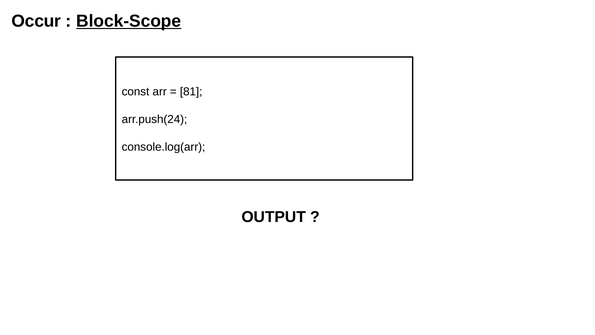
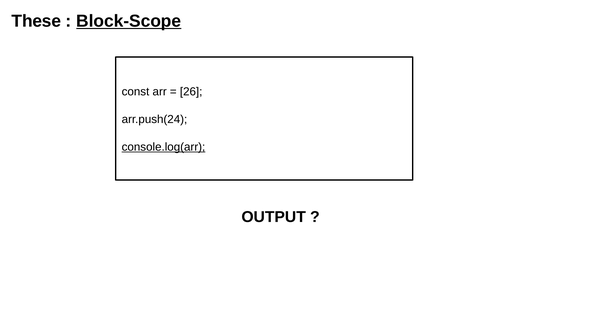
Occur: Occur -> These (36, 21)
81: 81 -> 26 (191, 91)
console.log(arr underline: none -> present (163, 147)
